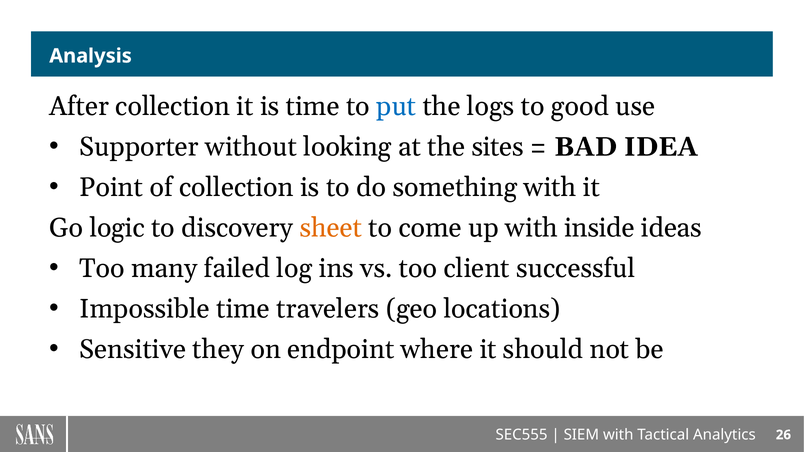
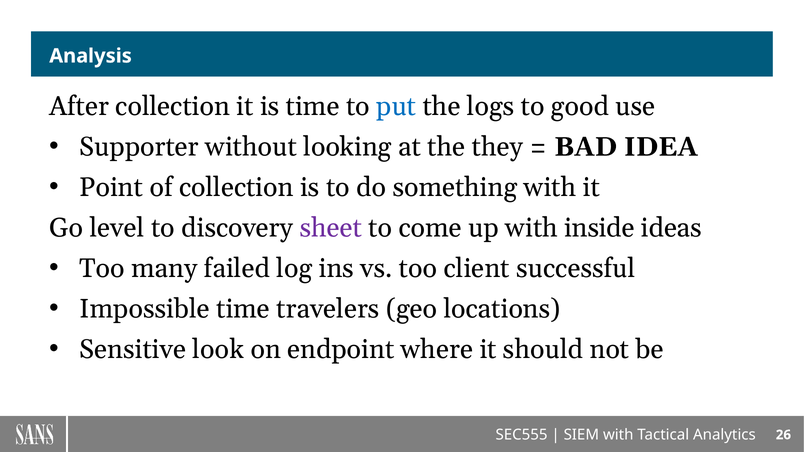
sites: sites -> they (497, 147)
logic: logic -> level (117, 228)
sheet colour: orange -> purple (331, 228)
they: they -> look (218, 350)
